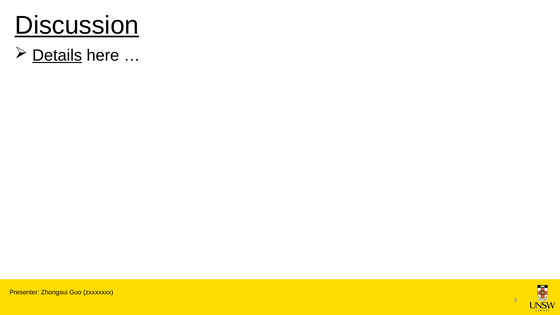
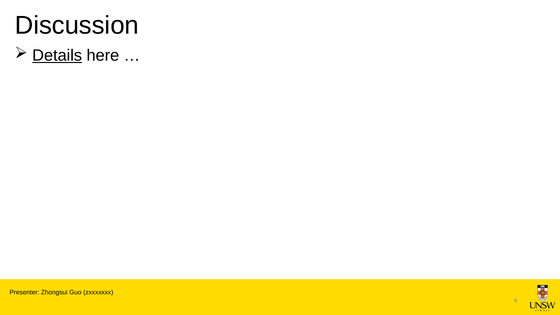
Discussion underline: present -> none (77, 25)
